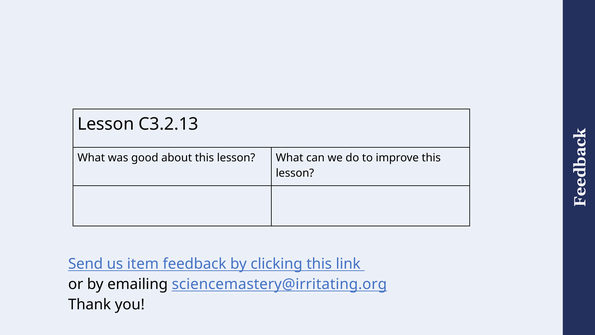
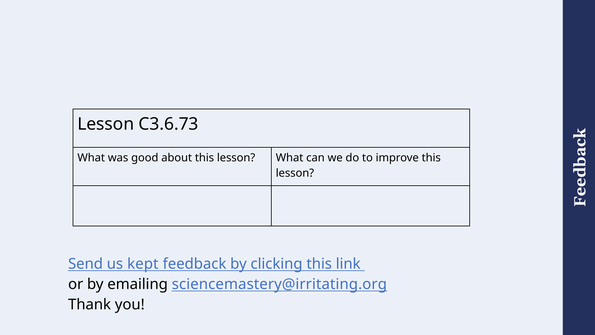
C3.2.13: C3.2.13 -> C3.6.73 (169, 124)
item: item -> kept (143, 264)
